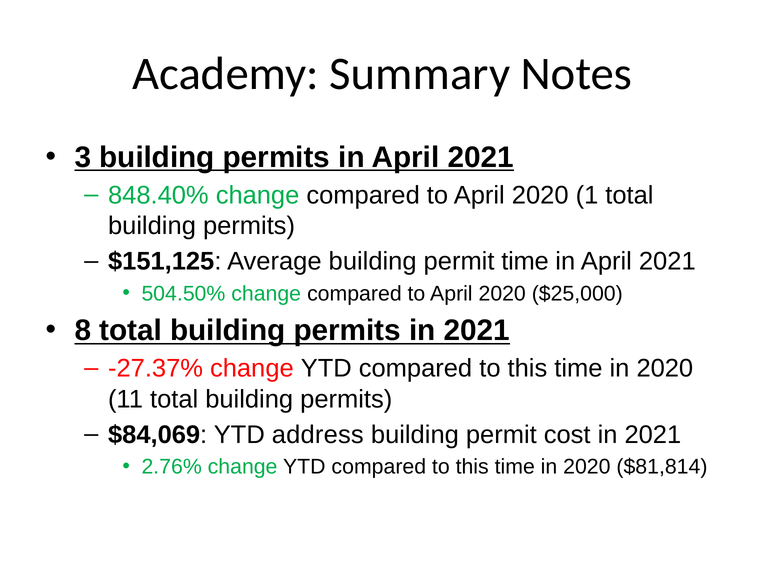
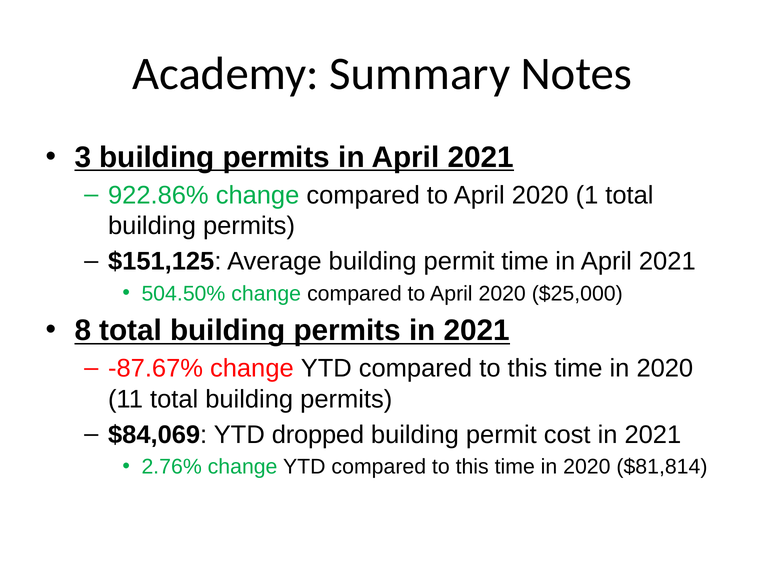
848.40%: 848.40% -> 922.86% (158, 196)
-27.37%: -27.37% -> -87.67% (156, 369)
address: address -> dropped (318, 435)
